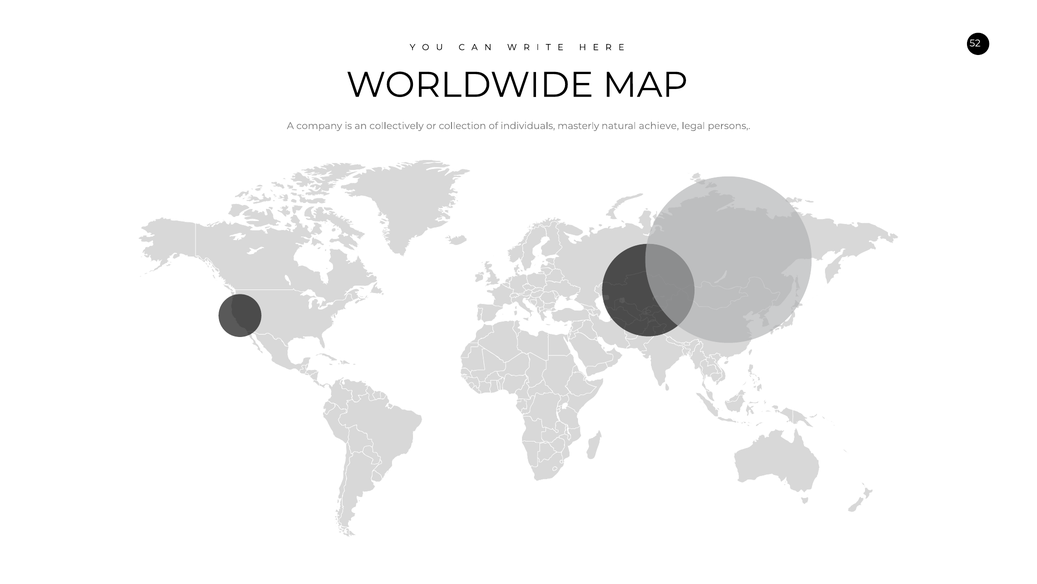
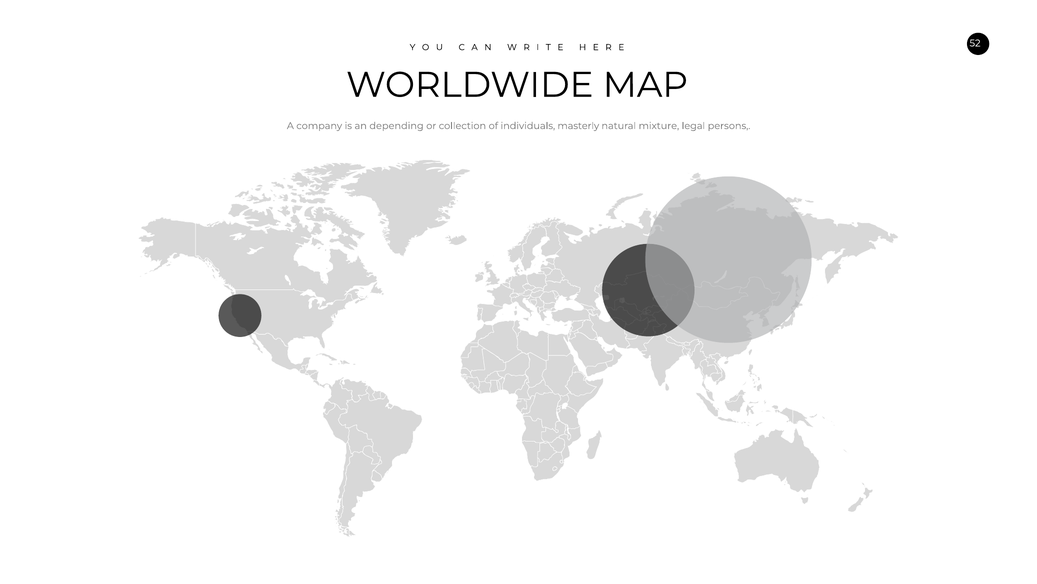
collectively: collectively -> depending (397, 126)
achieve: achieve -> mixture (659, 126)
